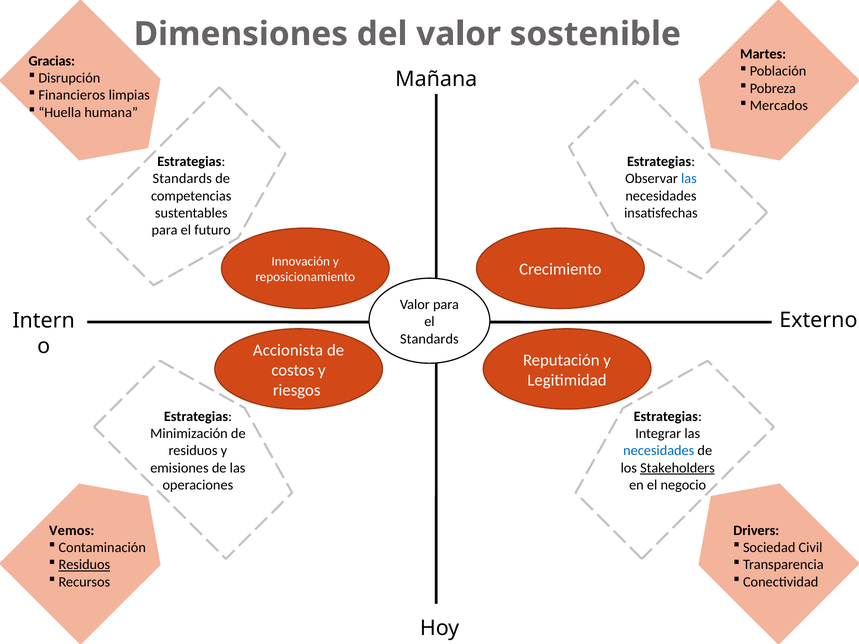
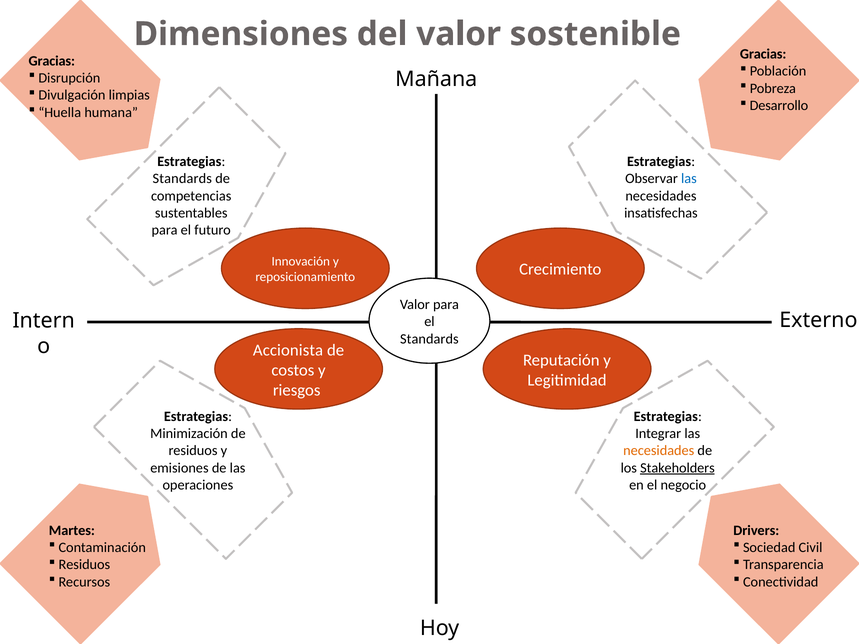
Martes: Martes -> Gracias (763, 54)
Financieros: Financieros -> Divulgación (72, 95)
Mercados: Mercados -> Desarrollo (779, 106)
necesidades colour: blue -> orange (659, 451)
Vemos: Vemos -> Martes (72, 531)
Residuos underline: present -> none (84, 565)
